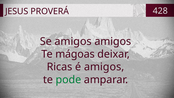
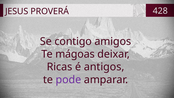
Se amigos: amigos -> contigo (73, 41)
é amigos: amigos -> antigos (104, 67)
pode colour: green -> purple (68, 80)
